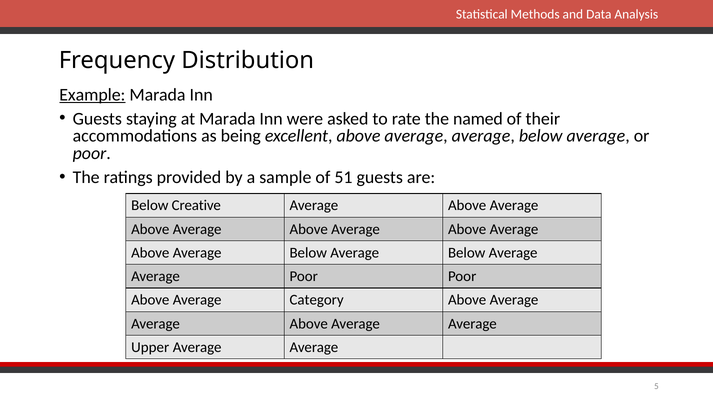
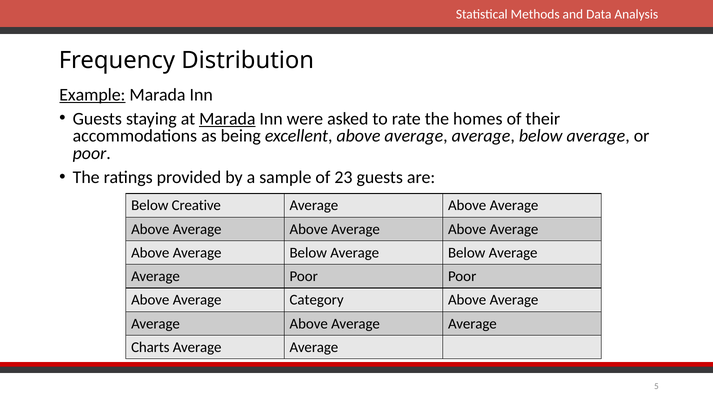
Marada underline: none -> present (227, 119)
named: named -> homes (478, 119)
51: 51 -> 23 (343, 178)
Upper: Upper -> Charts (150, 347)
